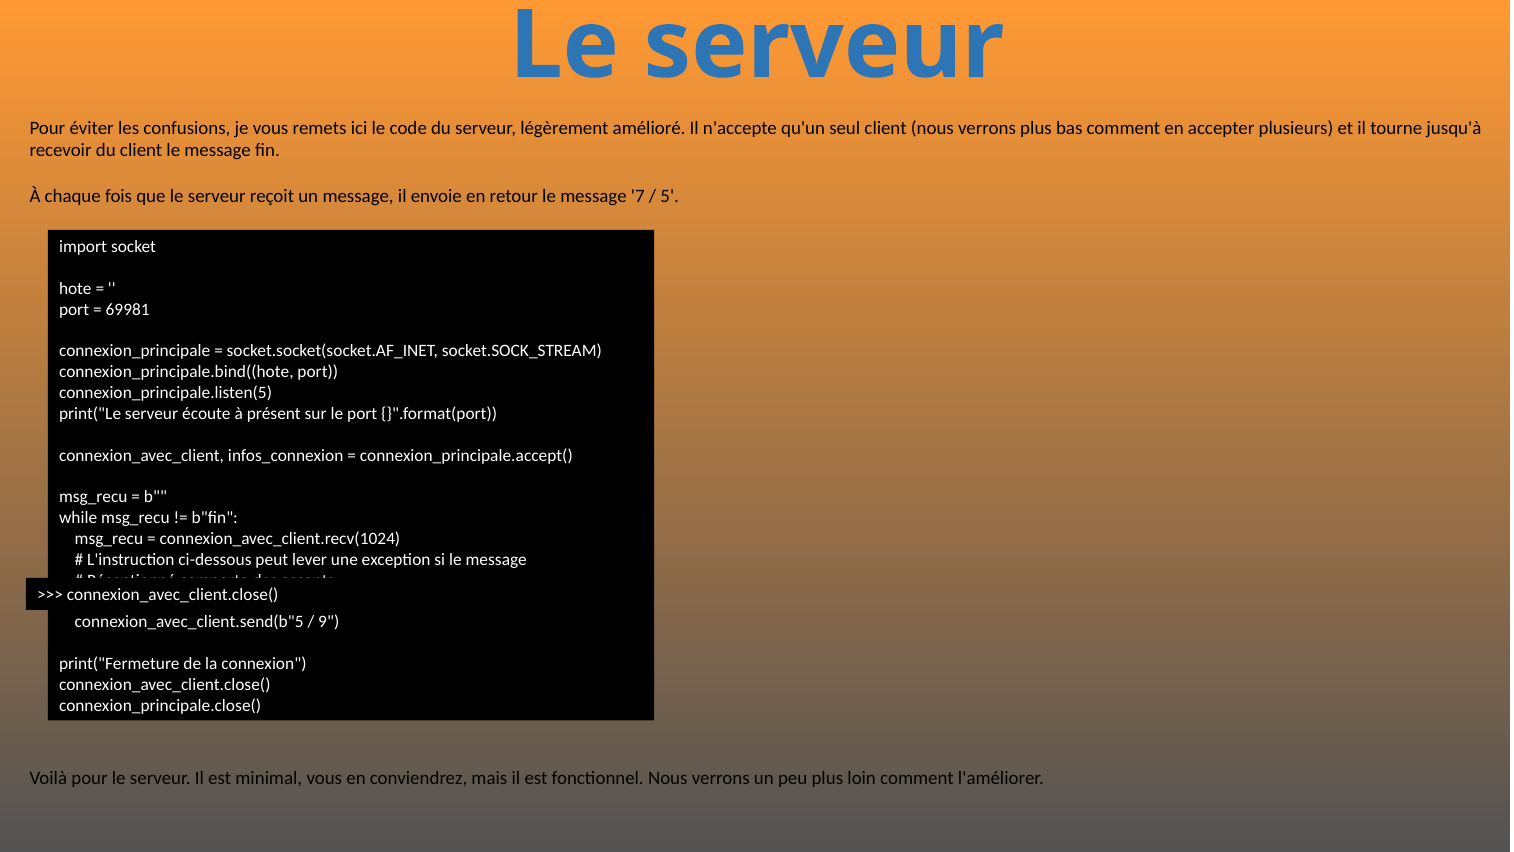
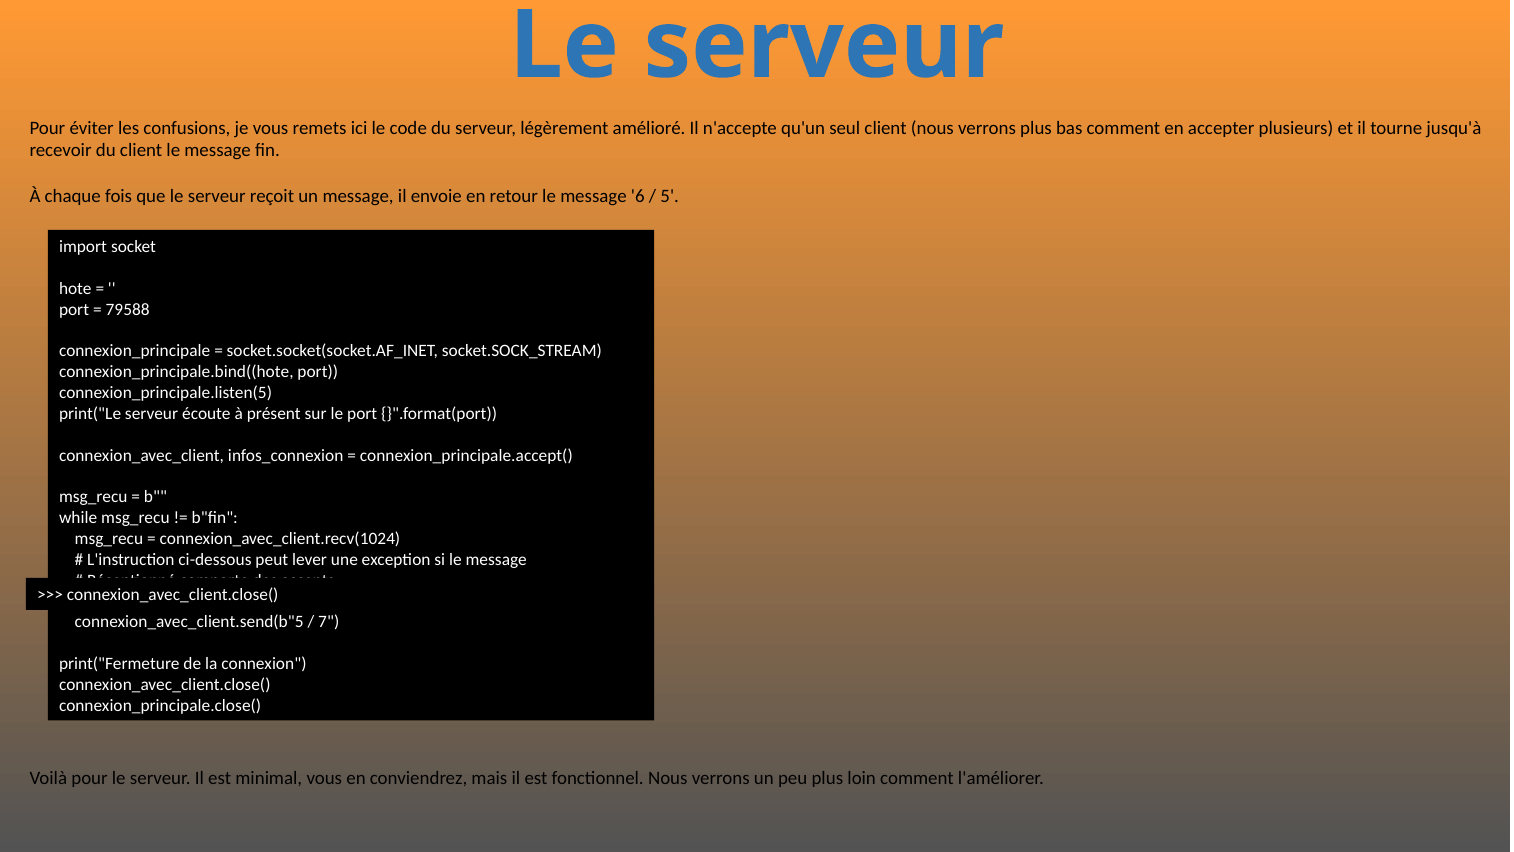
7: 7 -> 6 (638, 196)
69981: 69981 -> 79588 (128, 309)
9: 9 -> 7 (329, 622)
